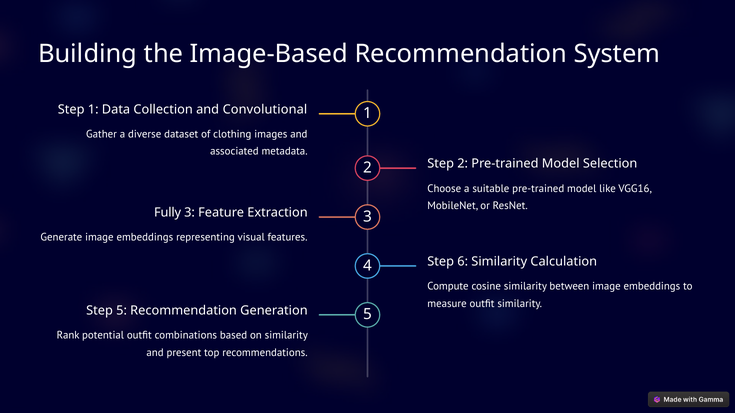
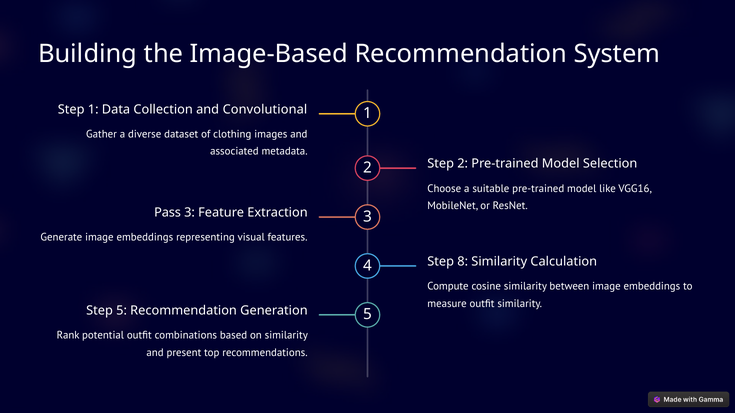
Fully: Fully -> Pass (168, 213)
6: 6 -> 8 (463, 262)
